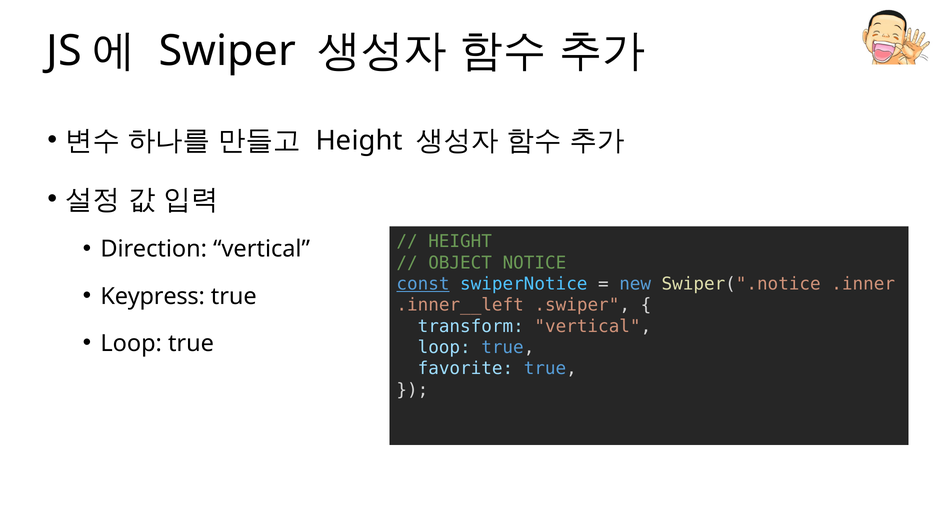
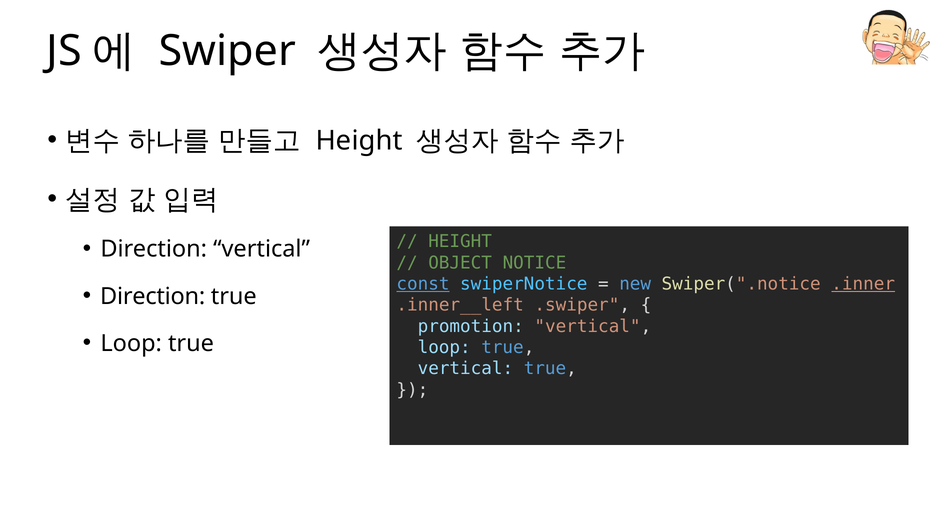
.inner underline: none -> present (863, 284)
Keypress: Keypress -> Direction (153, 296)
transform: transform -> promotion (471, 326)
favorite: favorite -> vertical (465, 369)
